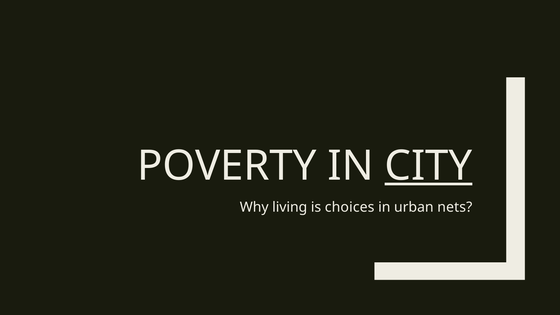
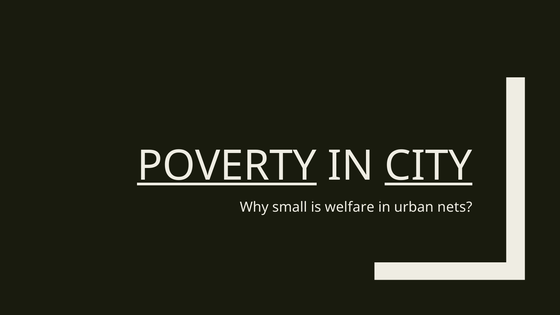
POVERTY underline: none -> present (227, 166)
living: living -> small (290, 207)
choices: choices -> welfare (350, 207)
